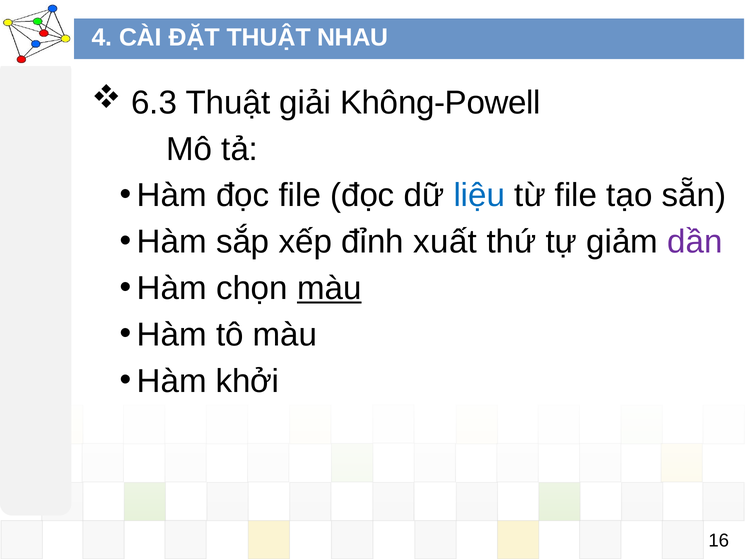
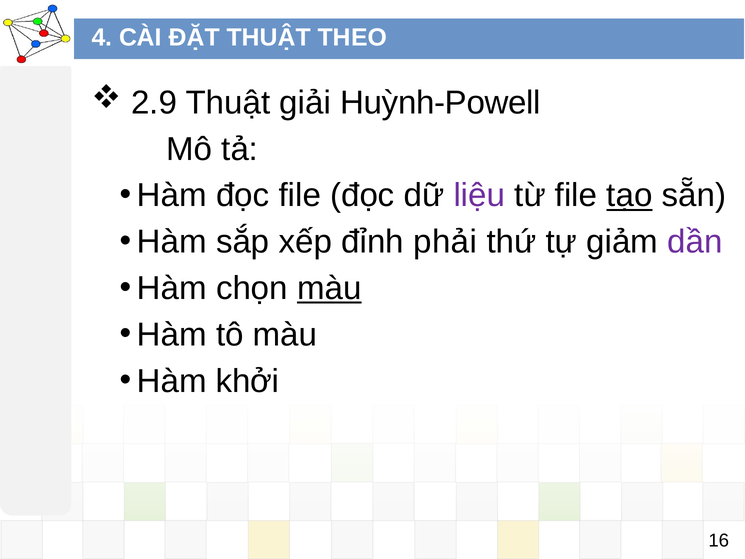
NHAU: NHAU -> THEO (352, 37)
6.3: 6.3 -> 2.9 (154, 103)
Không-Powell: Không-Powell -> Huỳnh-Powell (440, 103)
liệu colour: blue -> purple (479, 195)
tạo underline: none -> present (629, 195)
xuất: xuất -> phải (445, 242)
